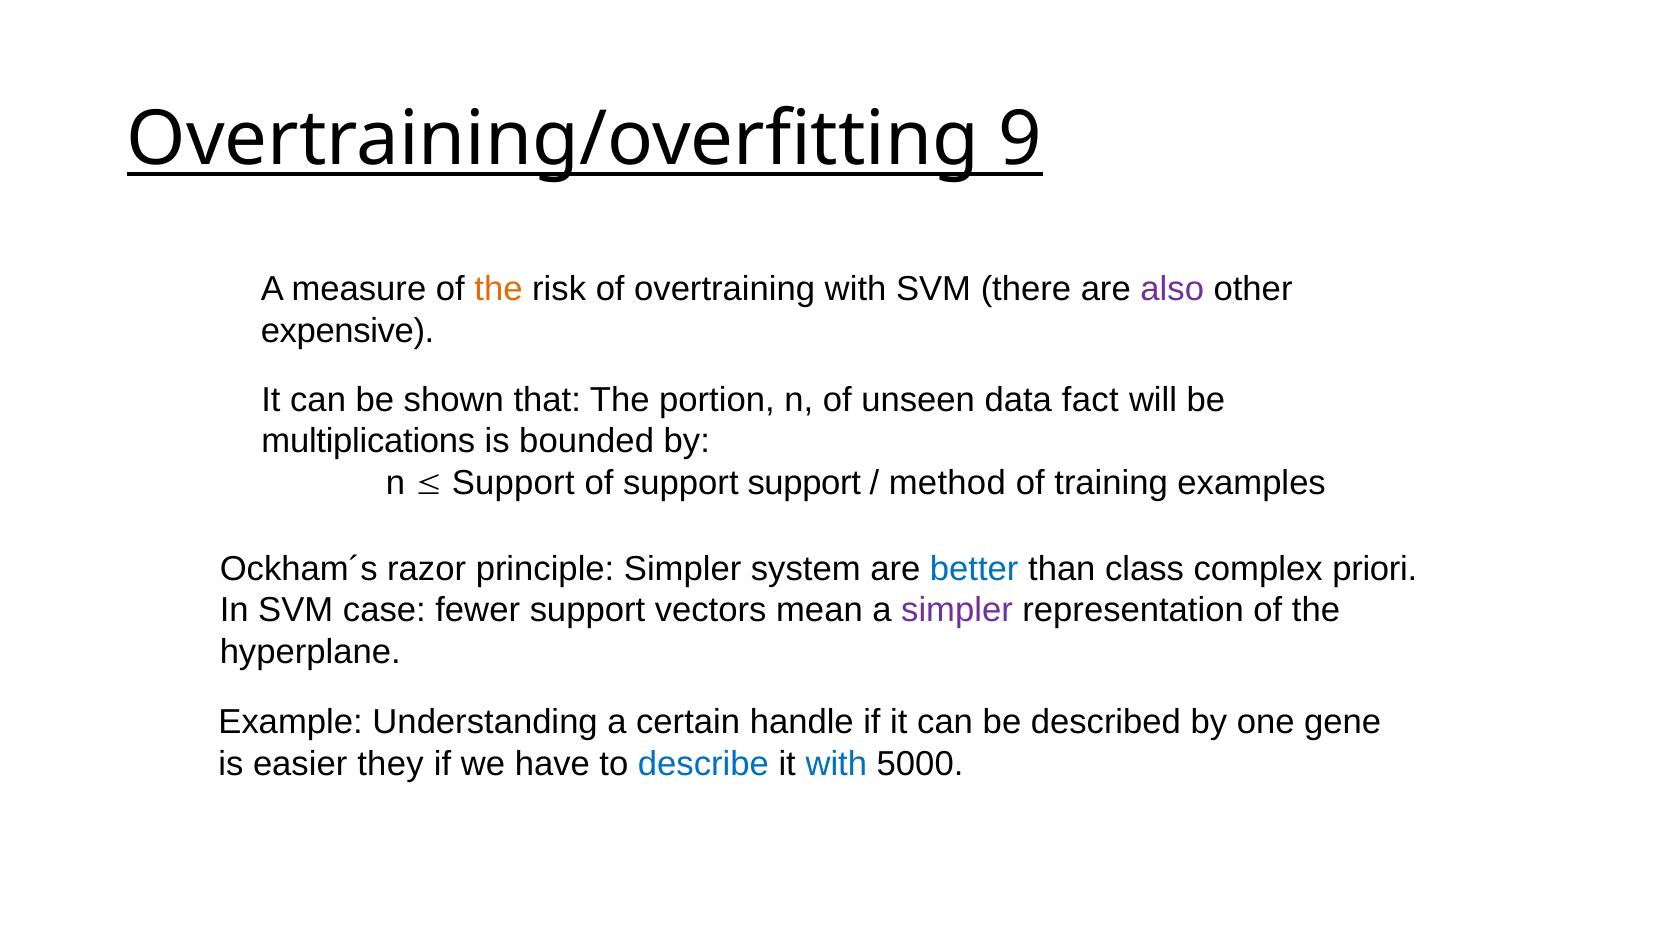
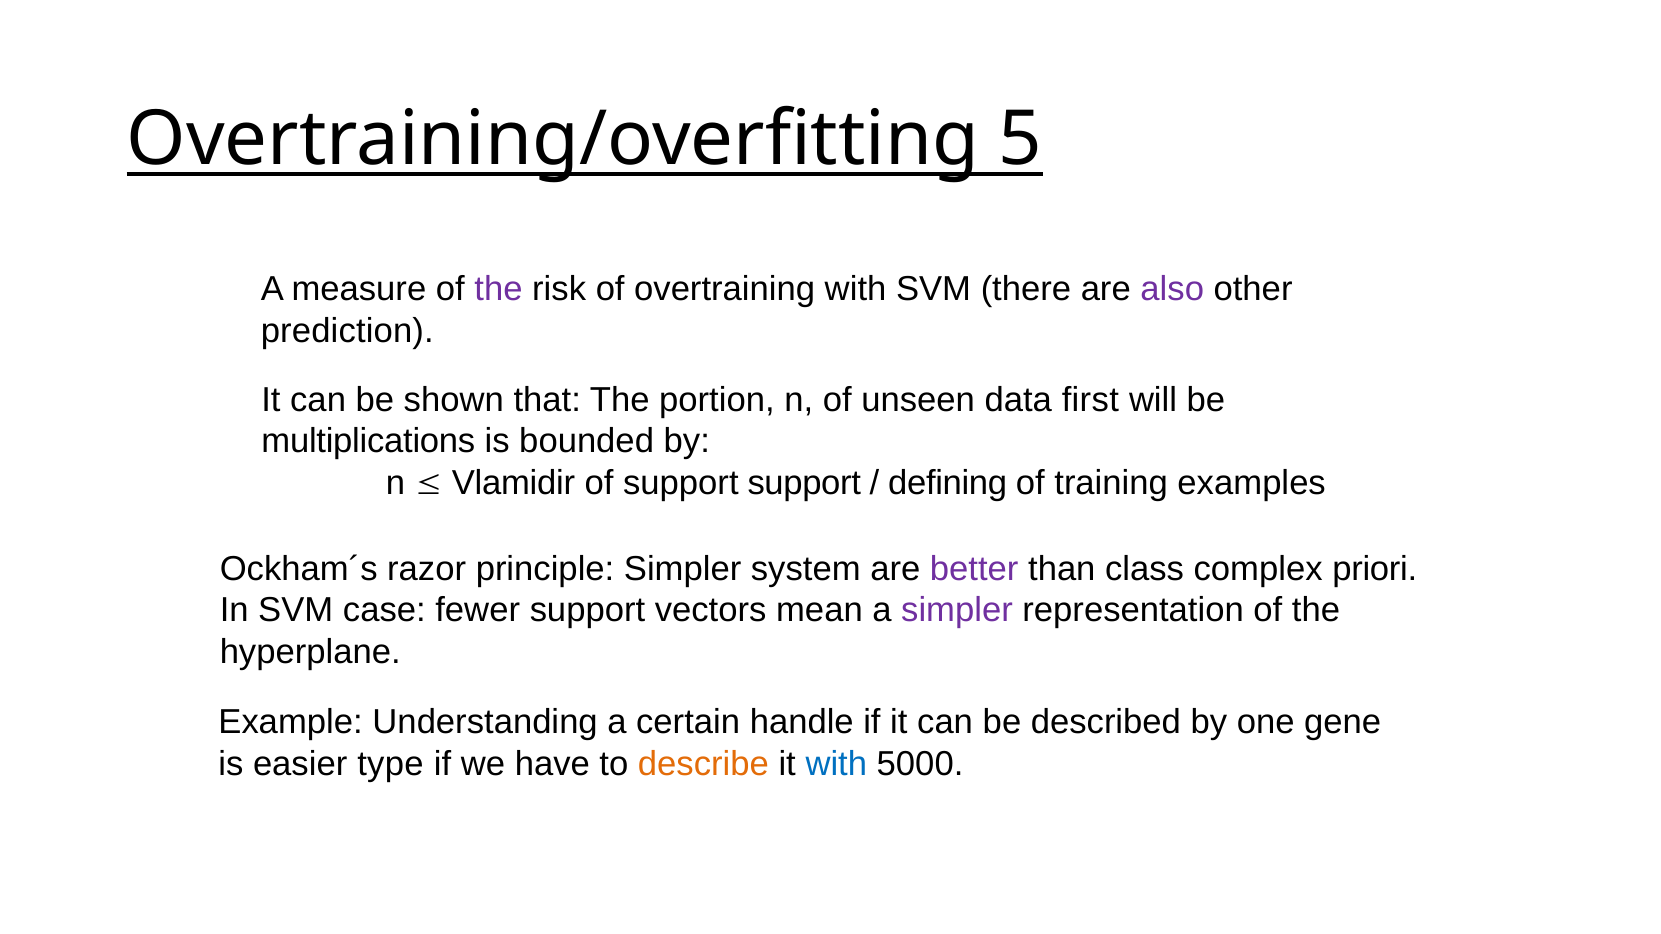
9: 9 -> 5 (1021, 140)
the colour: orange -> purple (499, 289)
expensive: expensive -> prediction (347, 331)
fact: fact -> first (1090, 400)
Support: Support -> Vlamidir (513, 483)
method: method -> defining (948, 483)
better colour: blue -> purple (974, 569)
they: they -> type (390, 764)
describe colour: blue -> orange (703, 764)
